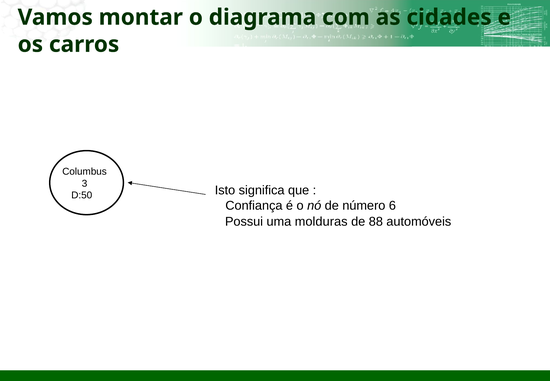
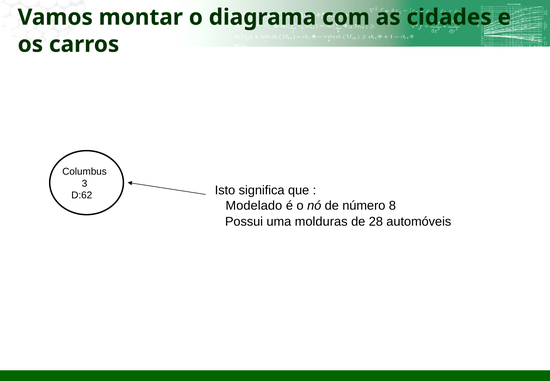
D:50: D:50 -> D:62 (82, 195)
Confiança: Confiança -> Modelado (254, 205)
6: 6 -> 8 (392, 205)
88: 88 -> 28 (376, 221)
